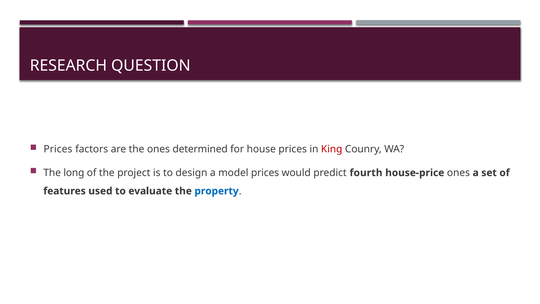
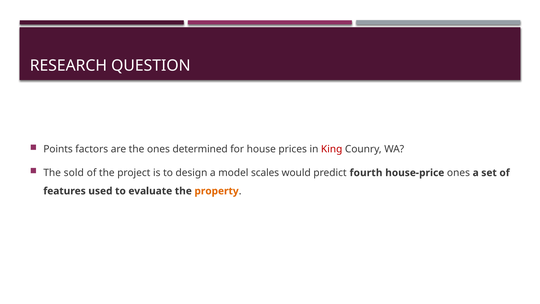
Prices: Prices -> Points (58, 149)
long: long -> sold (74, 173)
model prices: prices -> scales (265, 173)
property colour: blue -> orange (217, 191)
